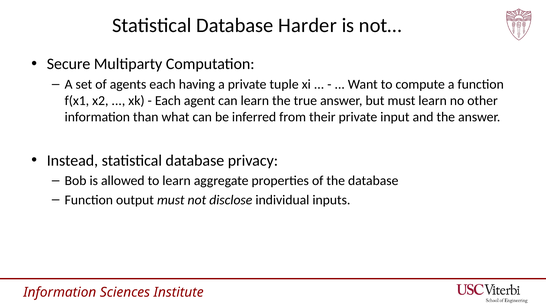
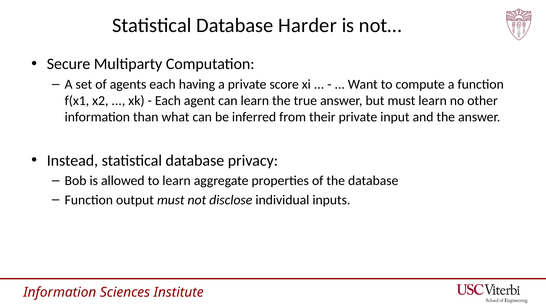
tuple: tuple -> score (284, 84)
